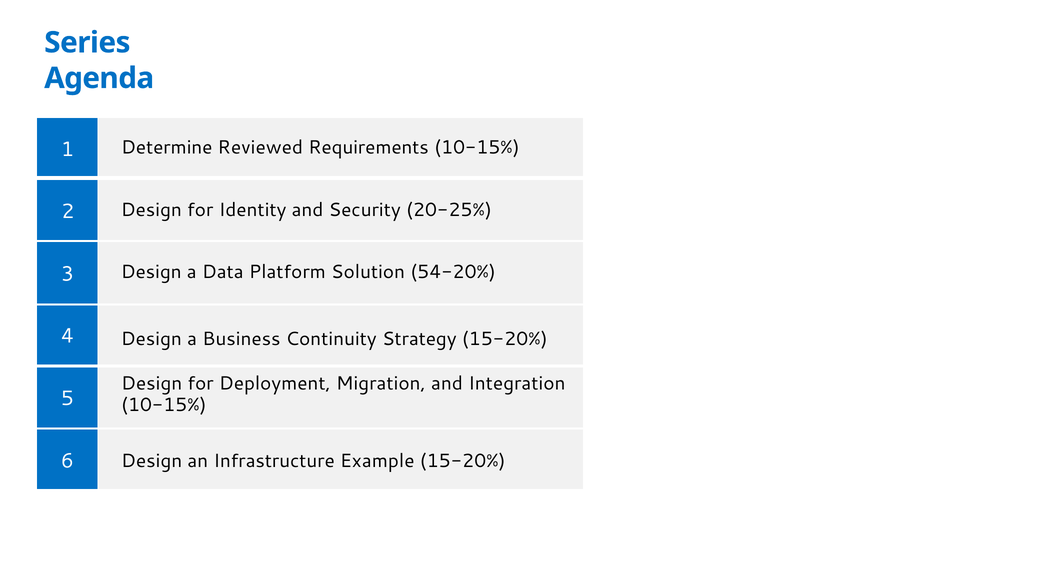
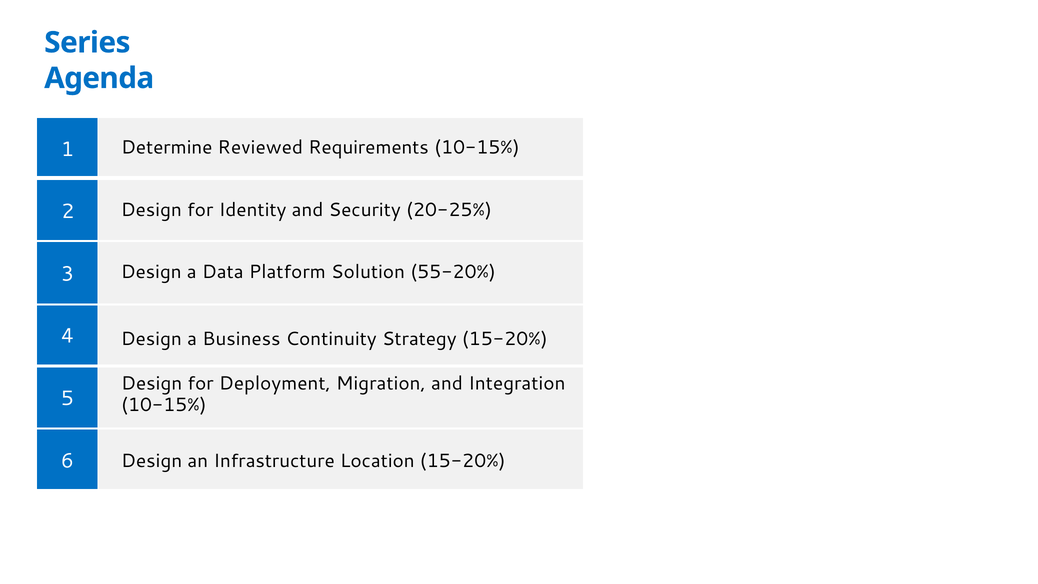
54-20%: 54-20% -> 55-20% (453, 272)
Example: Example -> Location (377, 461)
